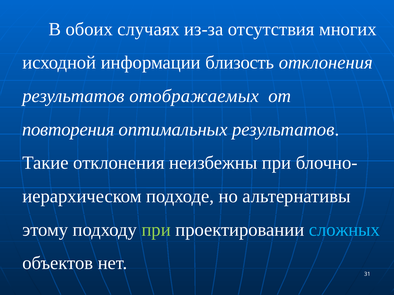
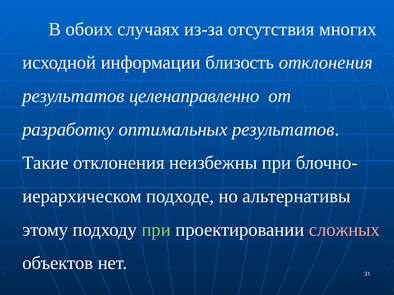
отображаемых: отображаемых -> целенаправленно (194, 96)
повторения: повторения -> разработку (68, 130)
сложных colour: light blue -> pink (344, 230)
